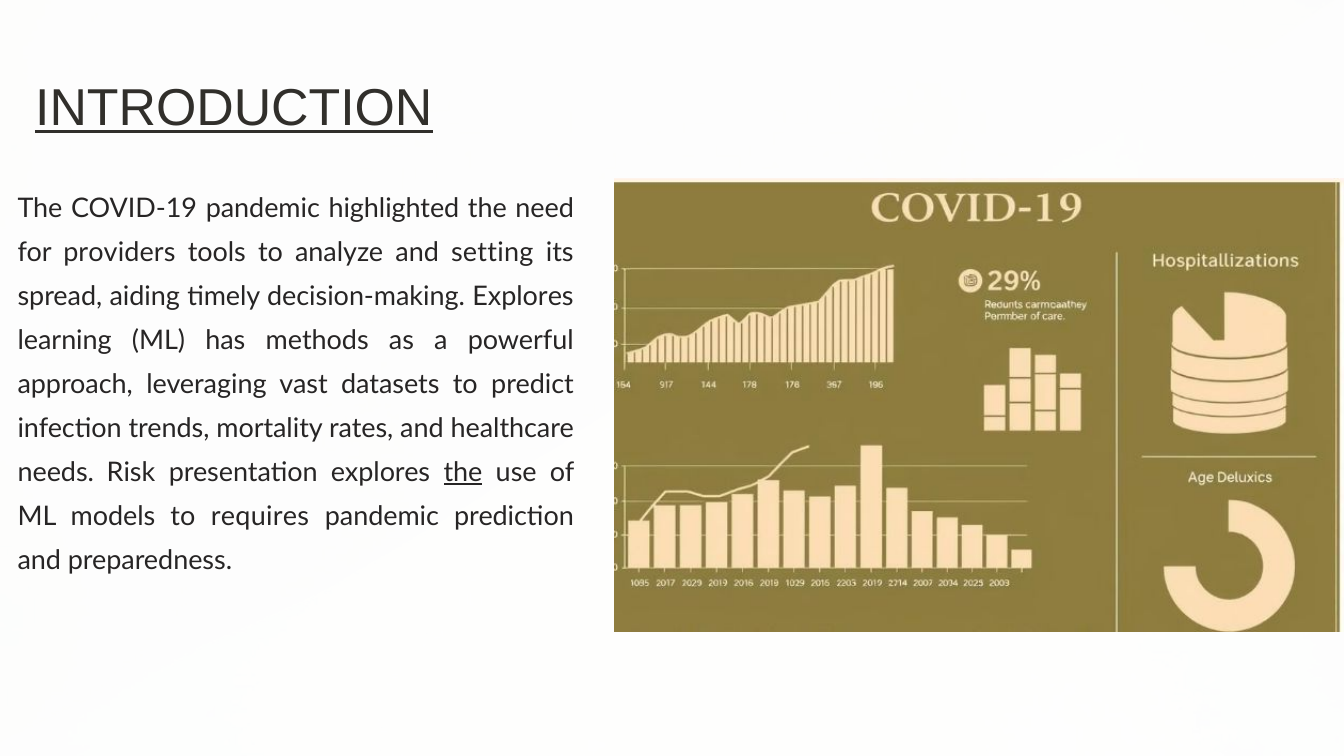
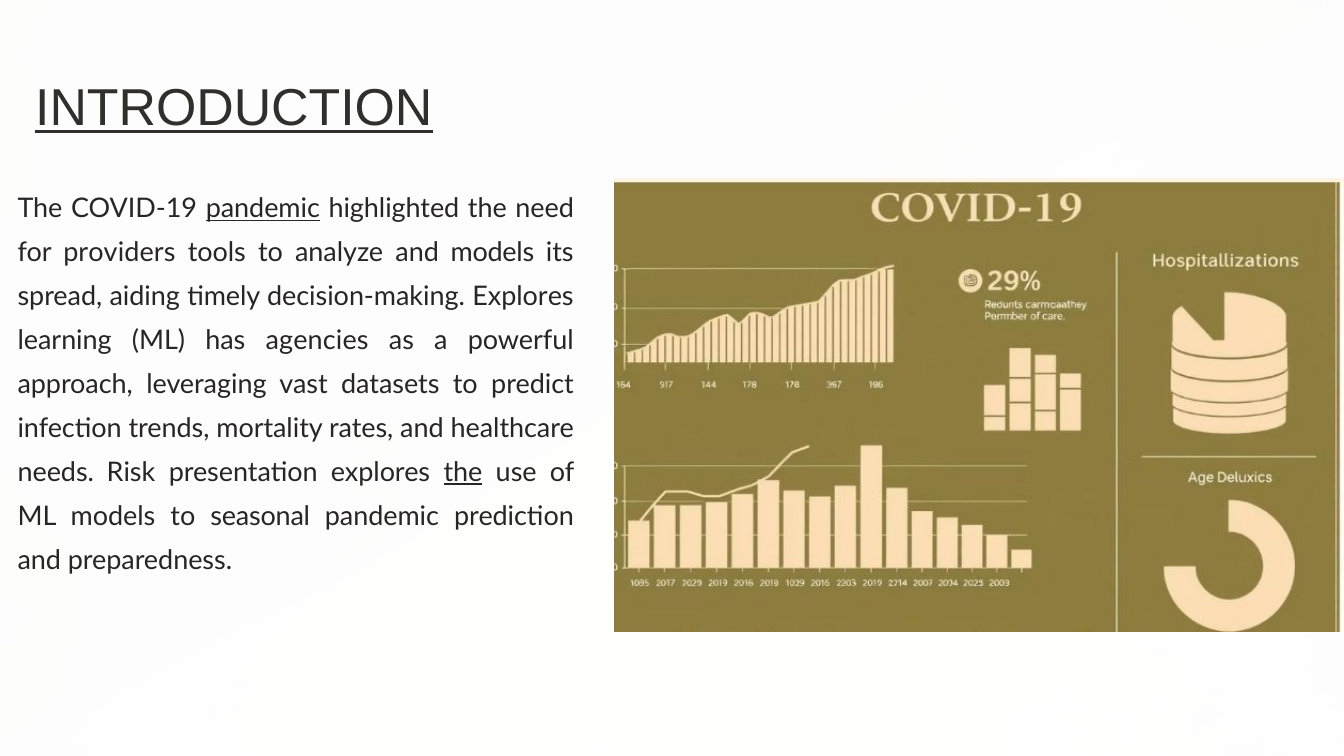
pandemic underline: none -> present (263, 209)
and setting: setting -> models (492, 253)
methods: methods -> agencies (317, 341)
requires: requires -> seasonal (260, 516)
